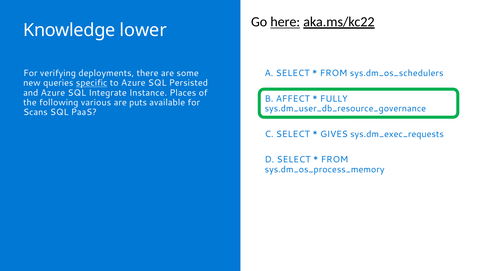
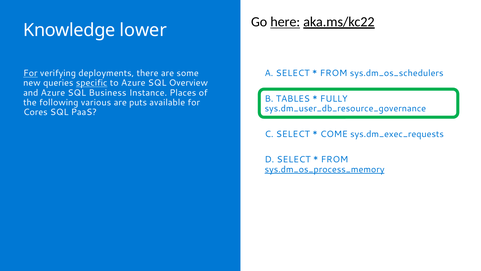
For underline: none -> present (30, 73)
Persisted: Persisted -> Overview (188, 83)
Integrate: Integrate -> Business (108, 93)
AFFECT: AFFECT -> TABLES (293, 99)
Scans: Scans -> Cores (35, 112)
GIVES: GIVES -> COME (334, 134)
sys.dm_os_process_memory underline: none -> present (325, 169)
